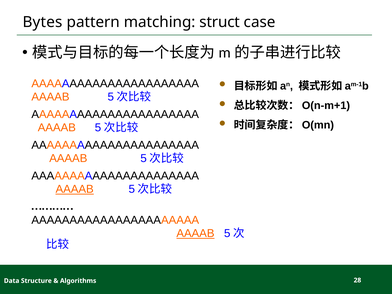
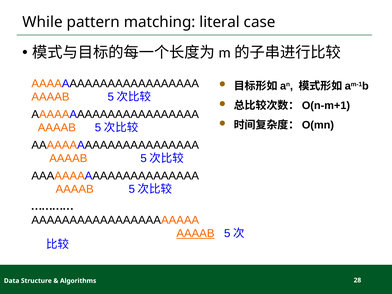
Bytes: Bytes -> While (43, 22)
struct: struct -> literal (220, 22)
AAAAB underline: present -> none (75, 189)
